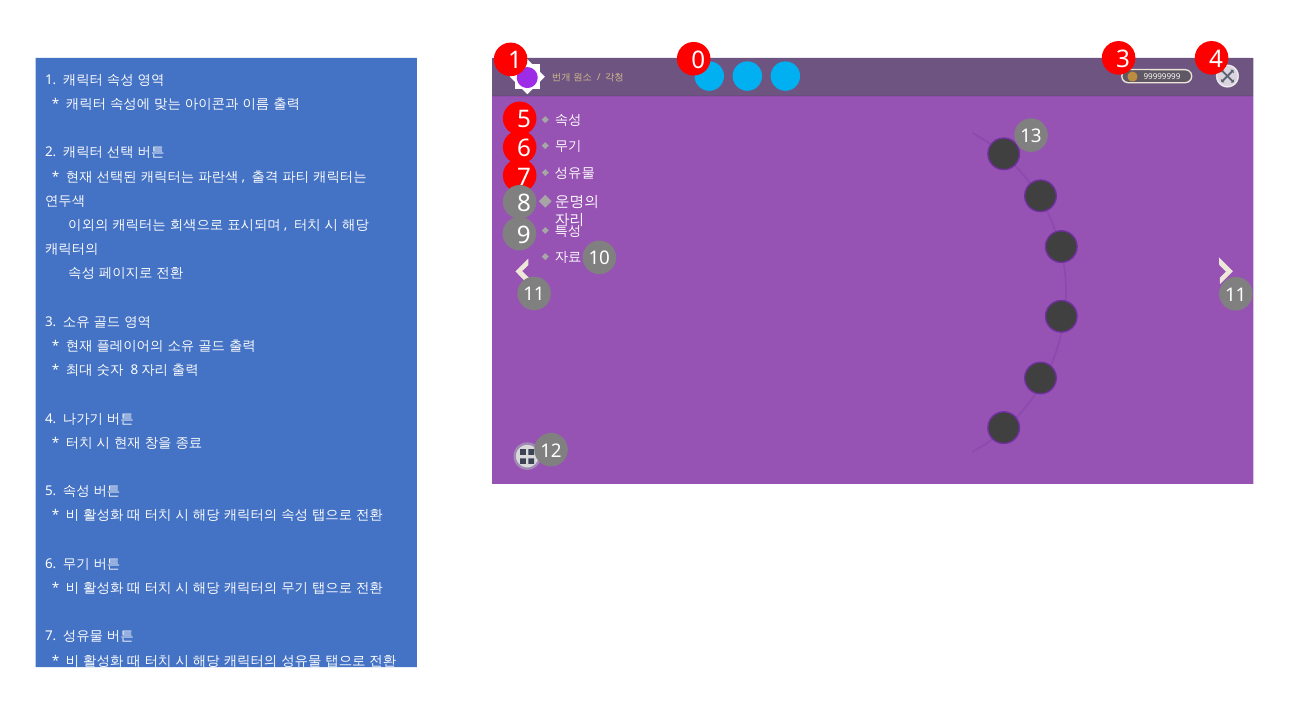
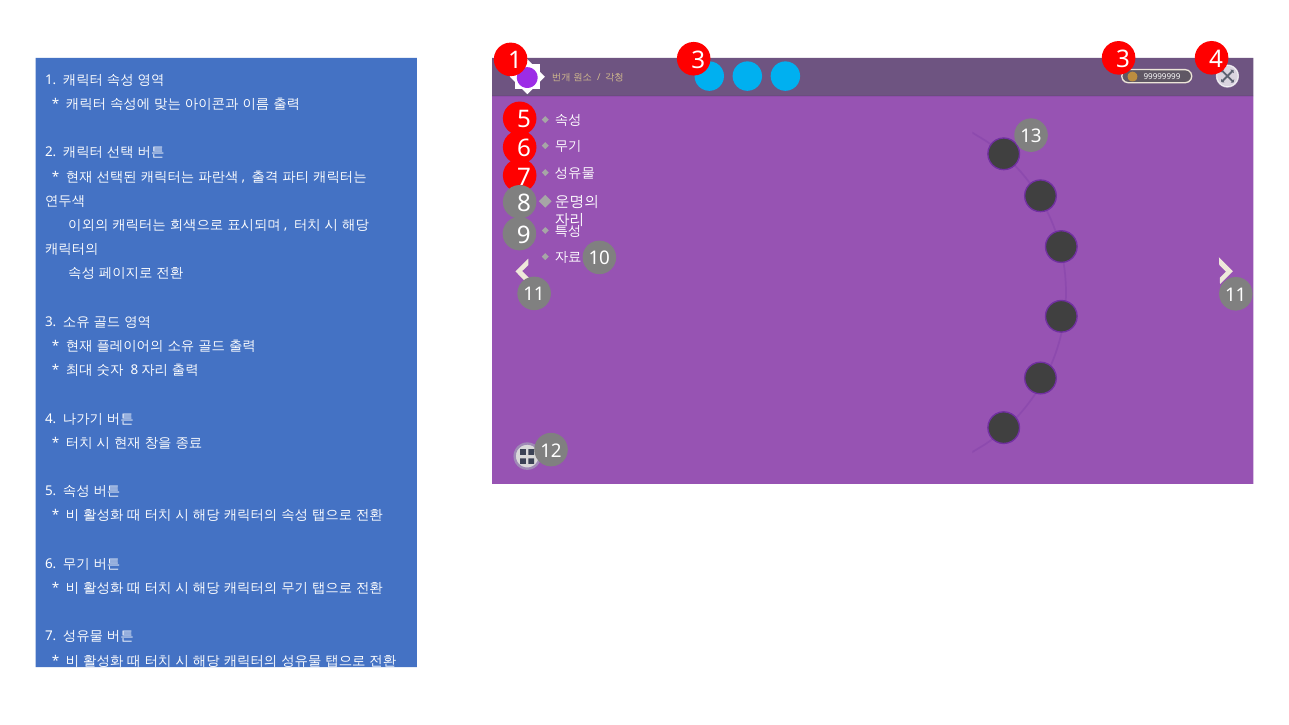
1 0: 0 -> 3 (698, 60)
